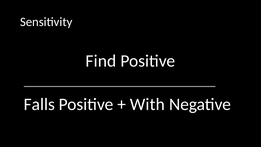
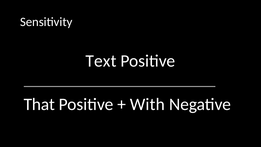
Find: Find -> Text (101, 61)
Falls: Falls -> That (39, 104)
